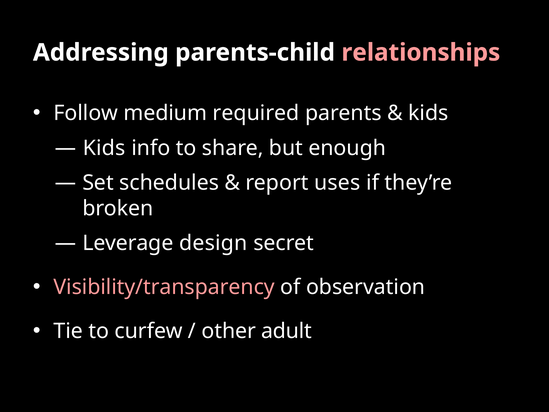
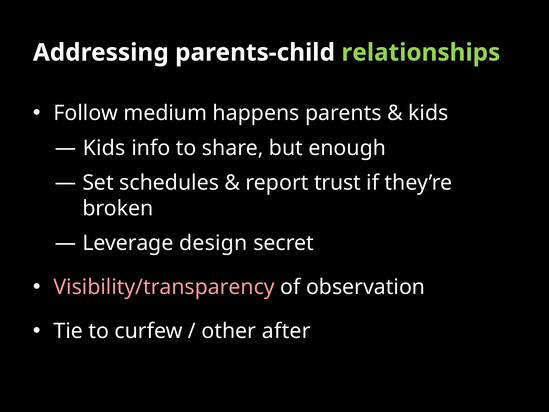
relationships colour: pink -> light green (421, 53)
required: required -> happens (256, 113)
uses: uses -> trust (337, 183)
adult: adult -> after (286, 331)
